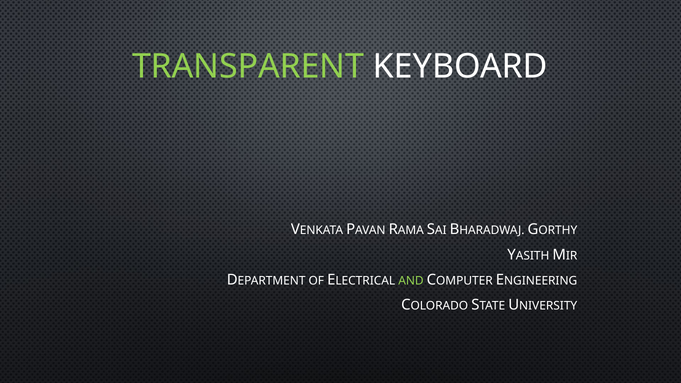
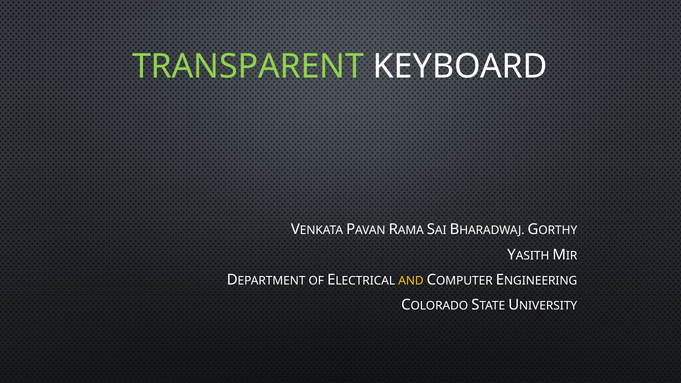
AND colour: light green -> yellow (411, 281)
